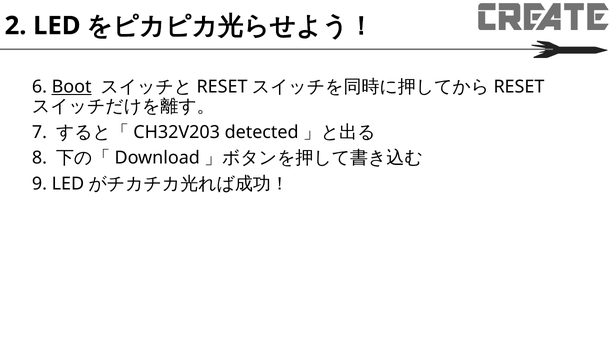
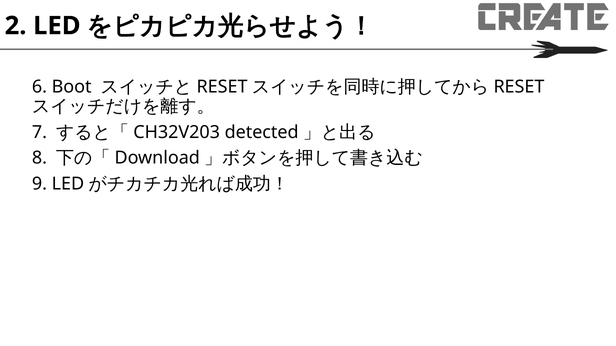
Boot underline: present -> none (72, 87)
